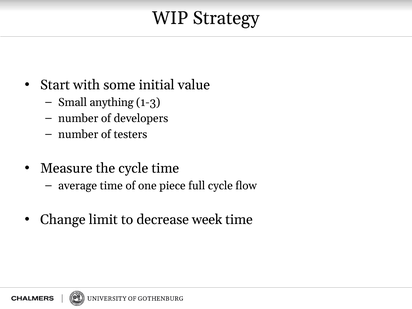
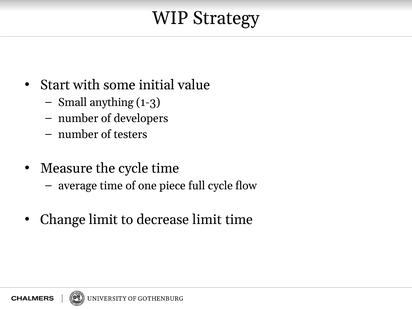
decrease week: week -> limit (207, 220)
